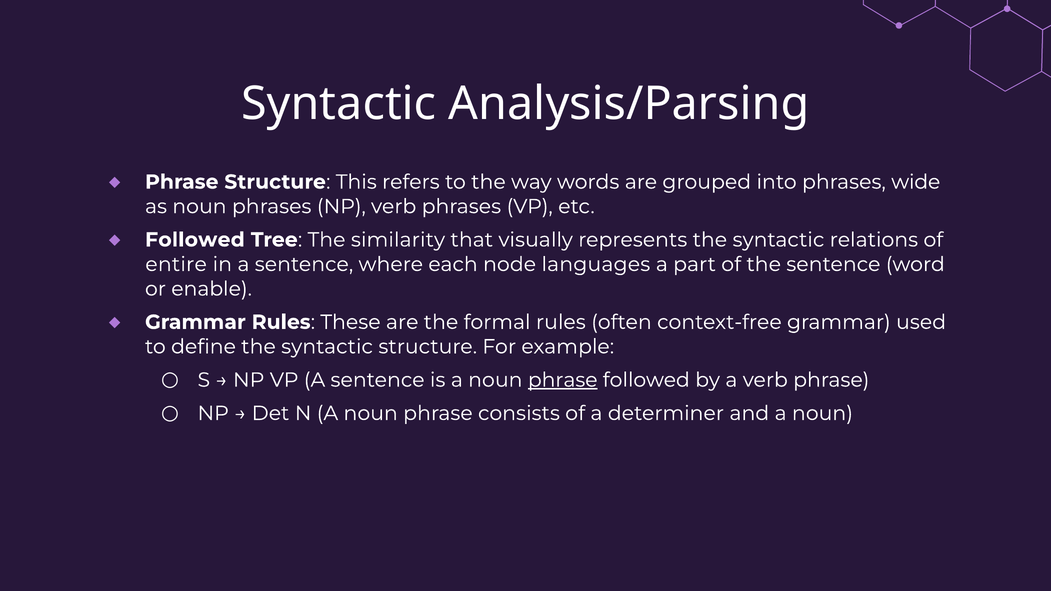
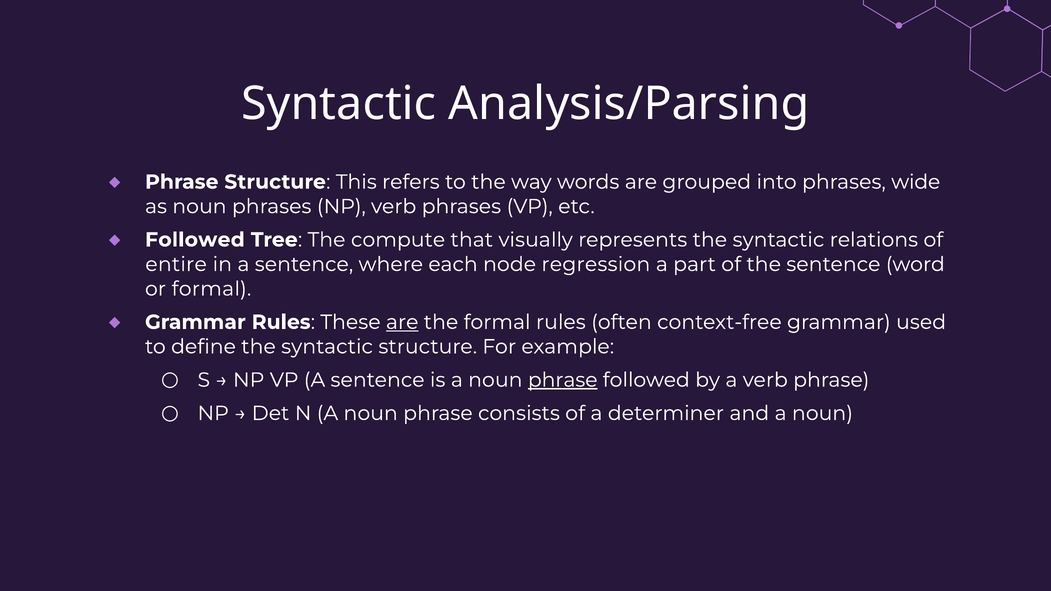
similarity: similarity -> compute (398, 240)
languages: languages -> regression (596, 264)
or enable: enable -> formal (211, 289)
are underline: none -> present (402, 322)
